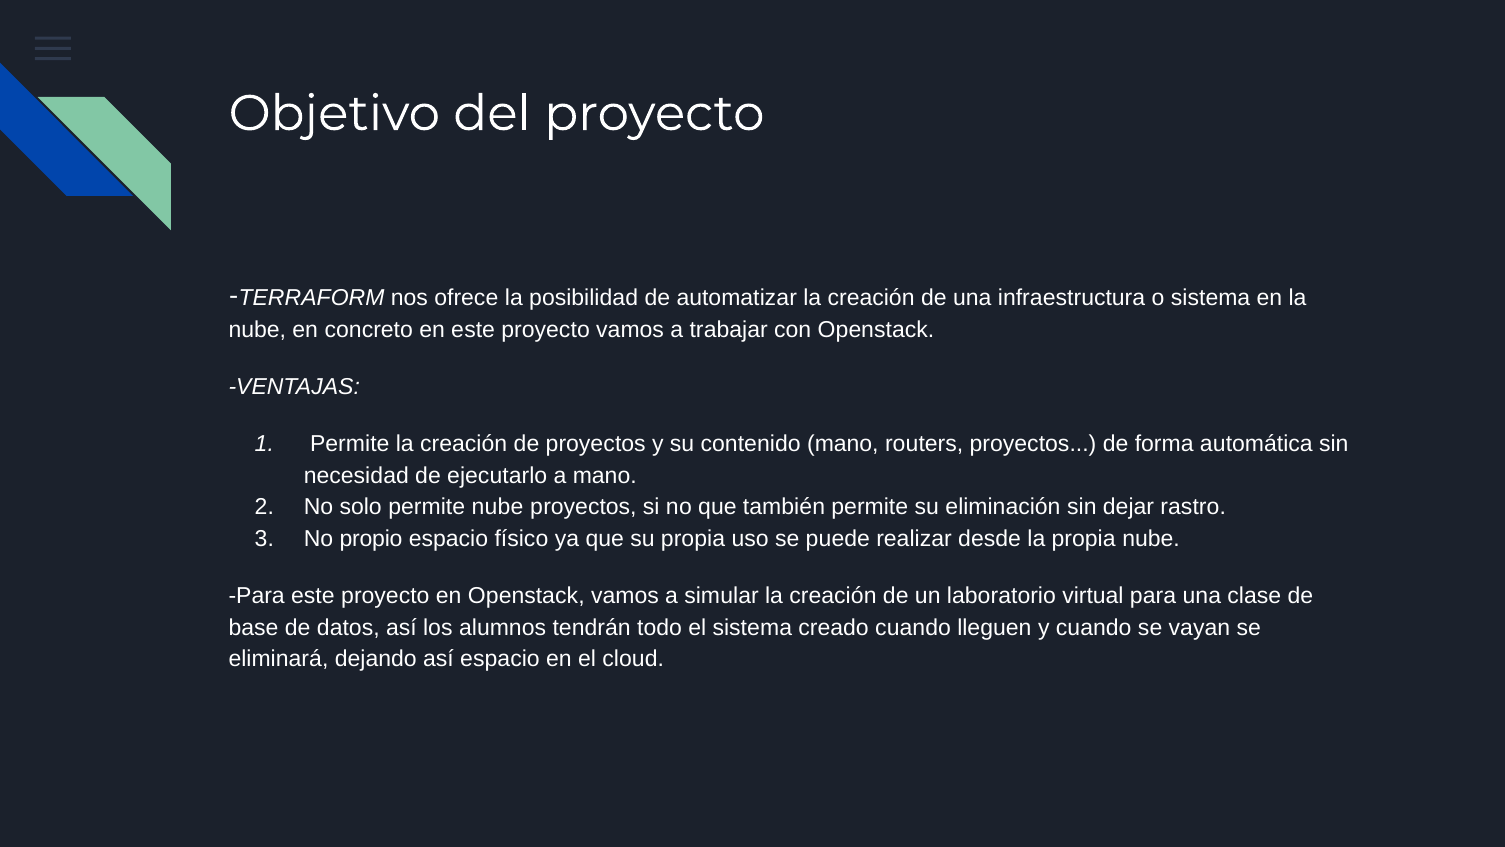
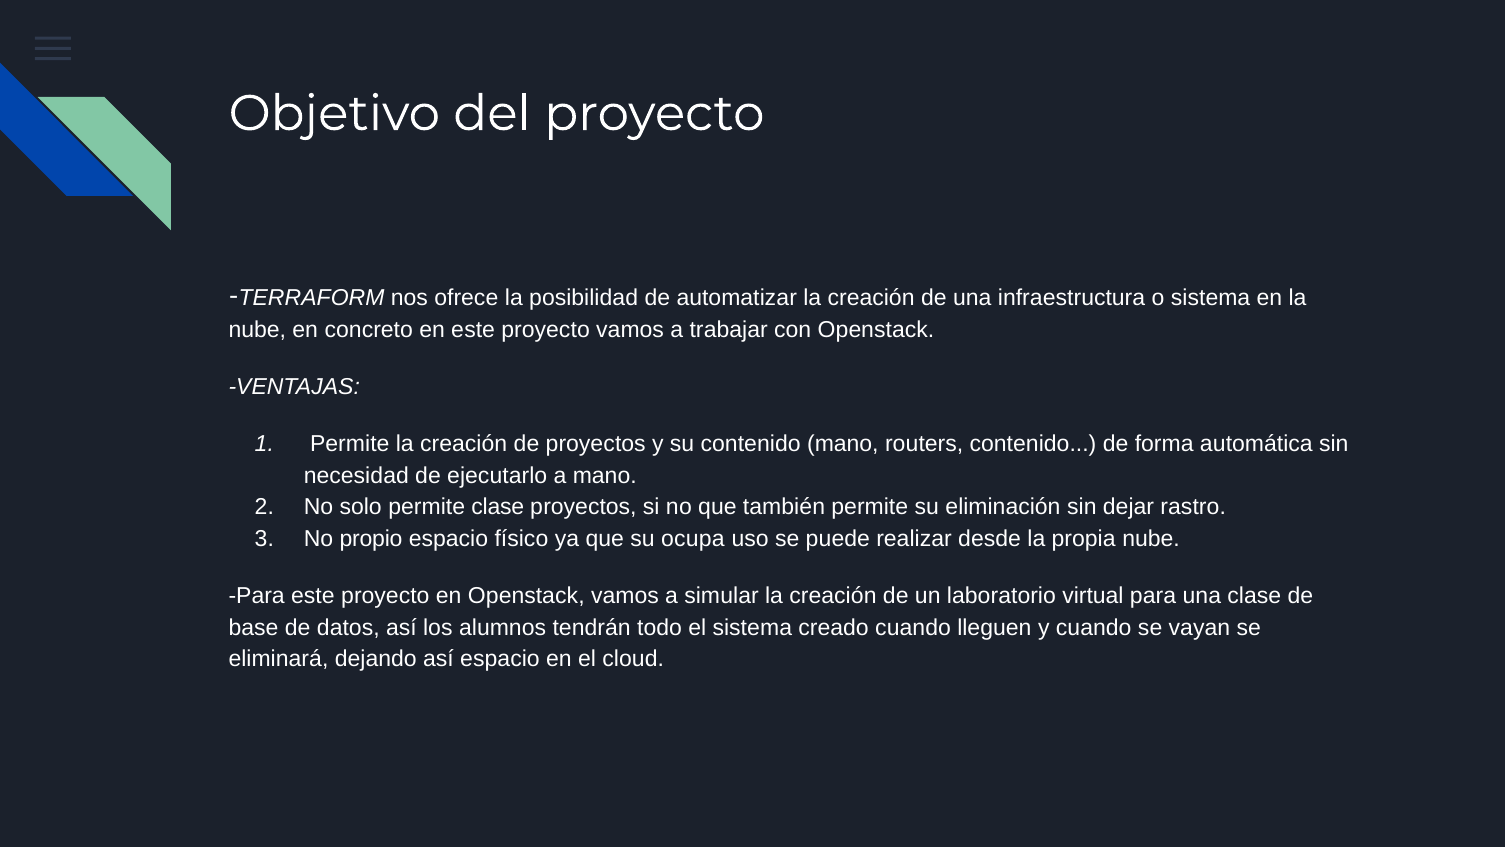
routers proyectos: proyectos -> contenido (1033, 444)
permite nube: nube -> clase (498, 507)
su propia: propia -> ocupa (693, 539)
